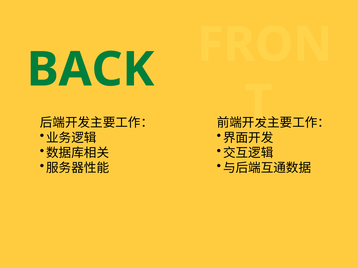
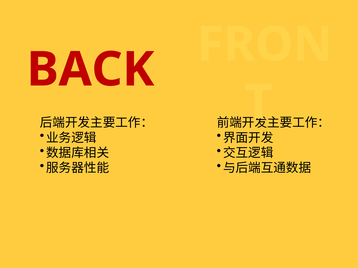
BACK colour: green -> red (90, 70)
